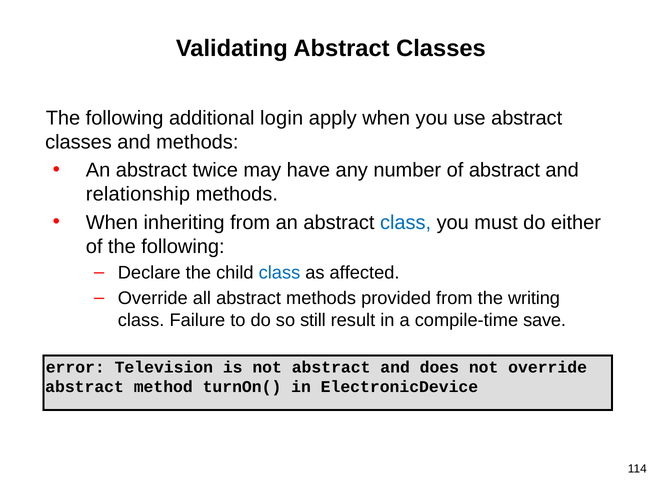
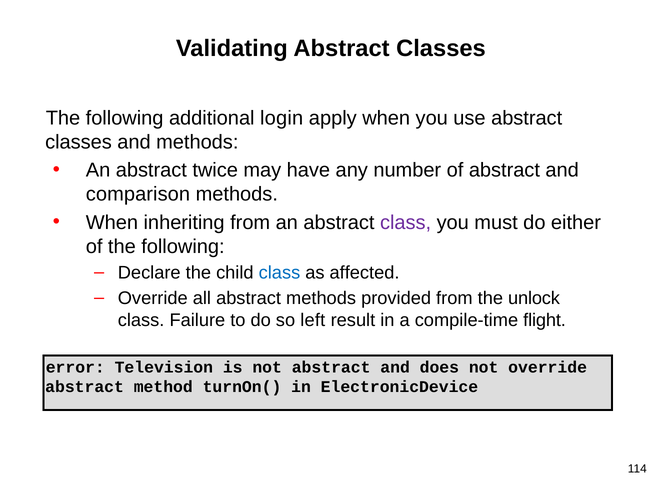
relationship: relationship -> comparison (138, 194)
class colour: blue -> purple (406, 222)
writing: writing -> unlock (534, 298)
still: still -> left (313, 320)
save: save -> flight (545, 320)
